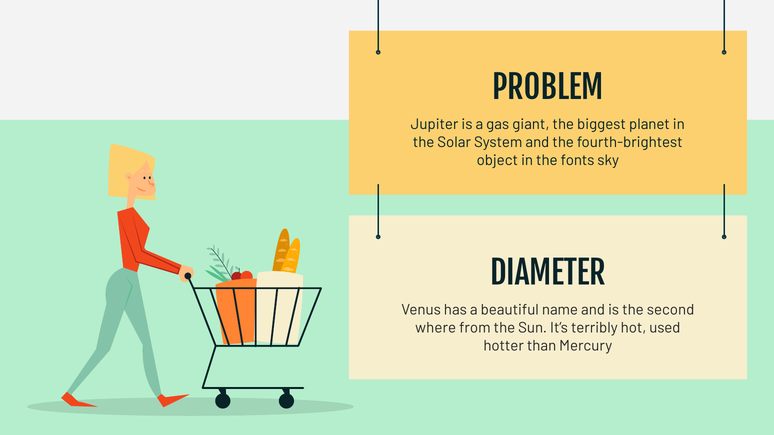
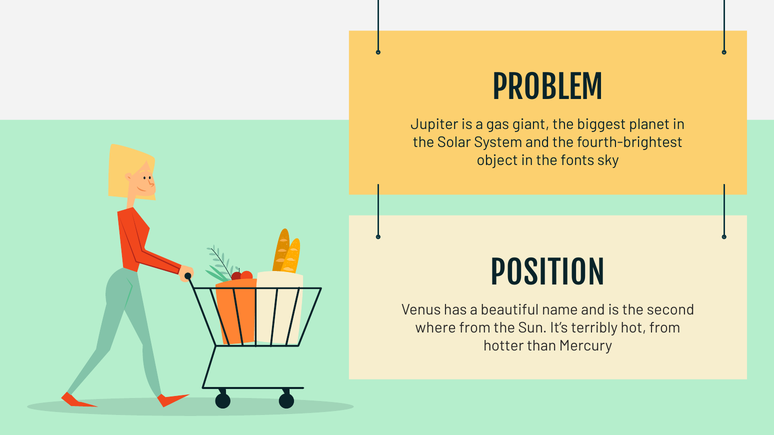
DIAMETER: DIAMETER -> POSITION (548, 274)
hot used: used -> from (665, 328)
